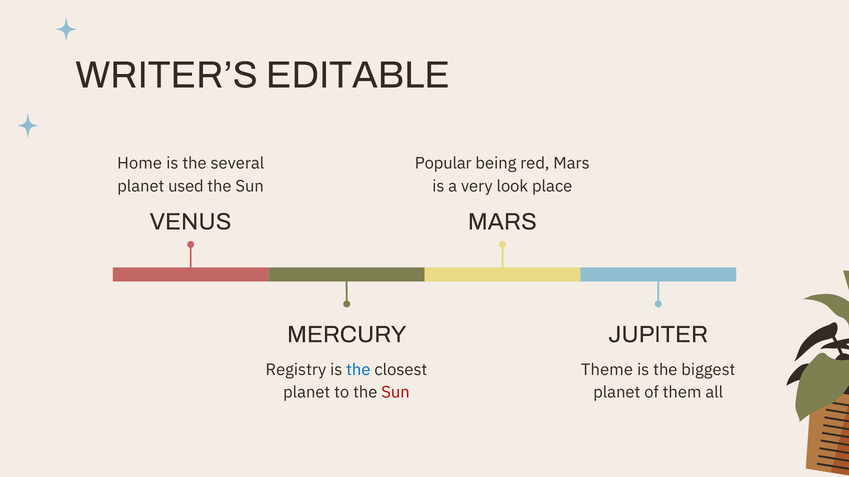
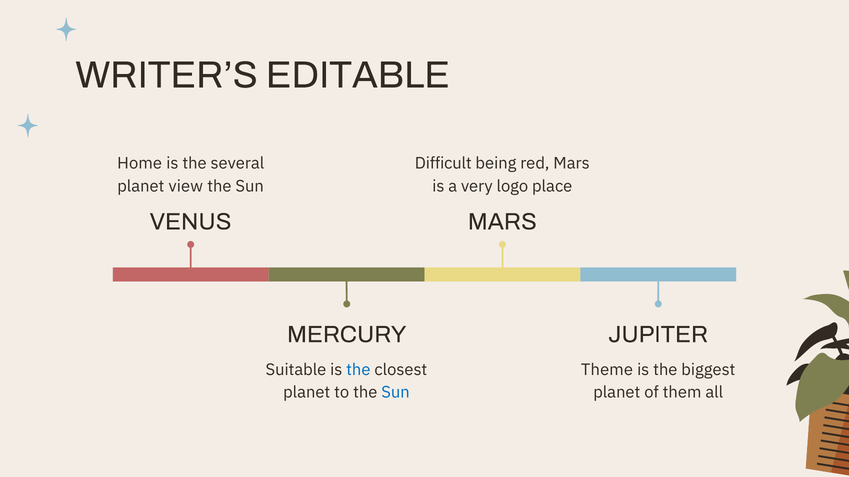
Popular: Popular -> Difficult (443, 164)
used: used -> view (186, 186)
look: look -> logo (512, 186)
Registry: Registry -> Suitable (296, 370)
Sun colour: red -> blue (395, 393)
